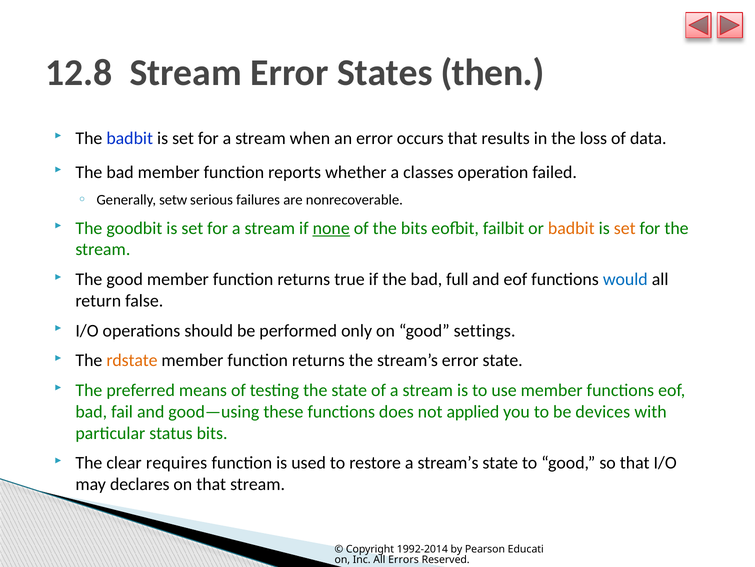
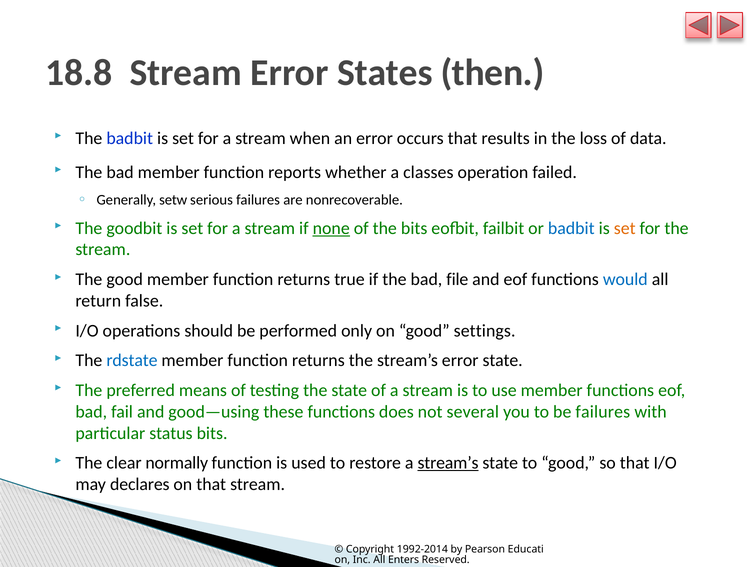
12.8: 12.8 -> 18.8 (79, 72)
badbit colour: orange -> blue (571, 228)
full: full -> file (457, 279)
rdstate colour: orange -> blue (132, 360)
applied: applied -> several (473, 411)
be devices: devices -> failures (603, 411)
requires: requires -> normally (177, 462)
stream’s underline: none -> present (448, 462)
Errors: Errors -> Enters (404, 559)
